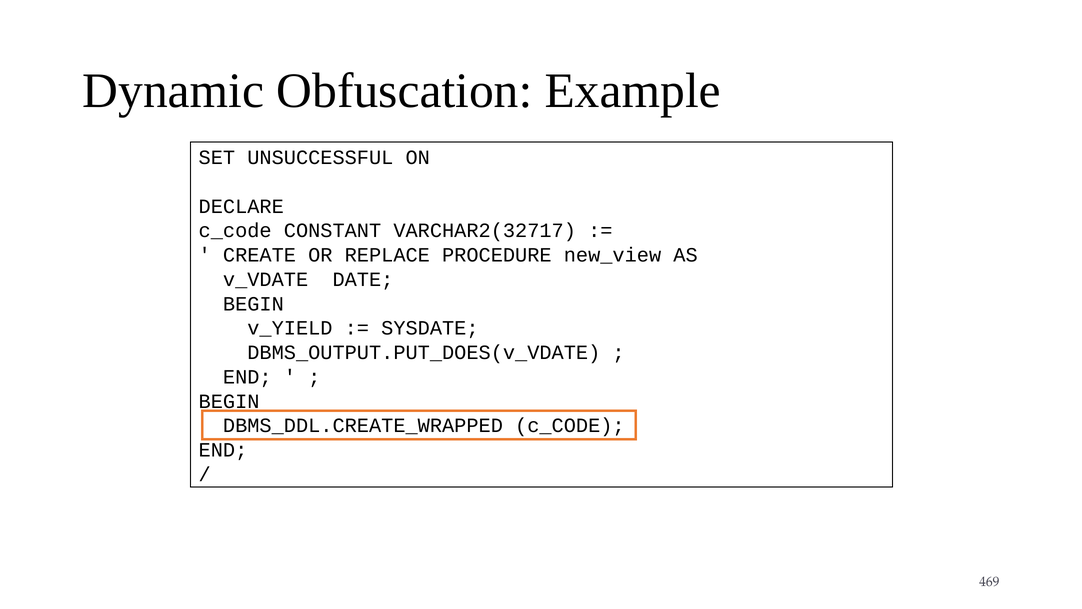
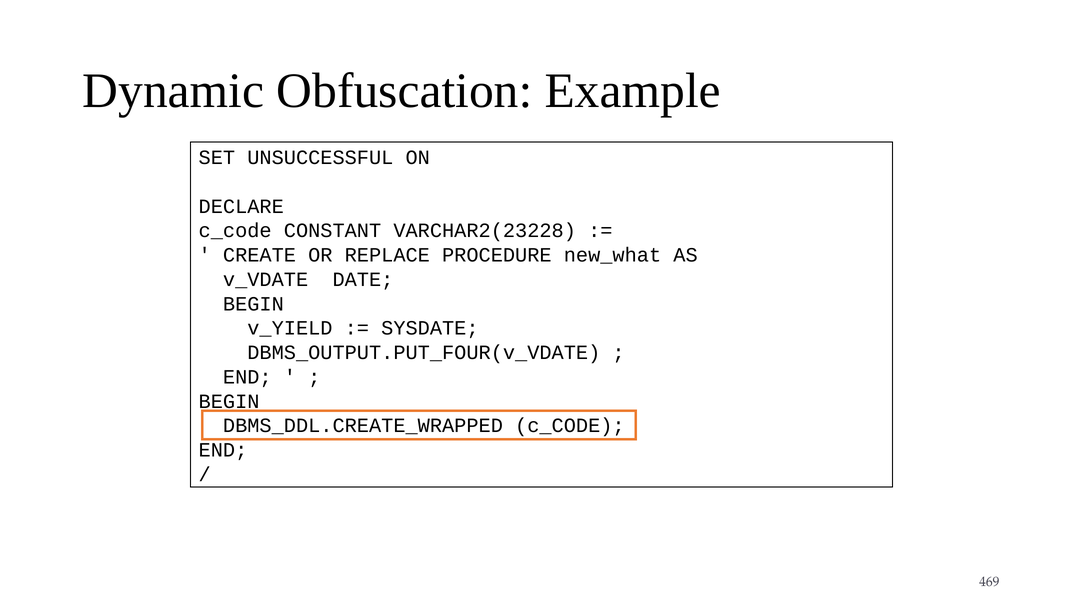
VARCHAR2(32717: VARCHAR2(32717 -> VARCHAR2(23228 (485, 231)
new_view: new_view -> new_what (612, 255)
DBMS_OUTPUT.PUT_DOES(v_VDATE: DBMS_OUTPUT.PUT_DOES(v_VDATE -> DBMS_OUTPUT.PUT_FOUR(v_VDATE (424, 352)
